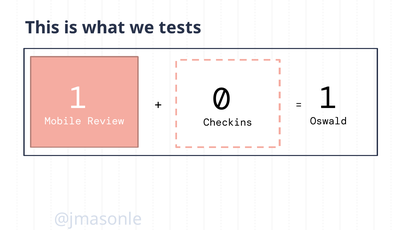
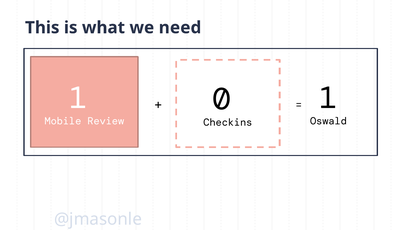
tests: tests -> need (180, 28)
